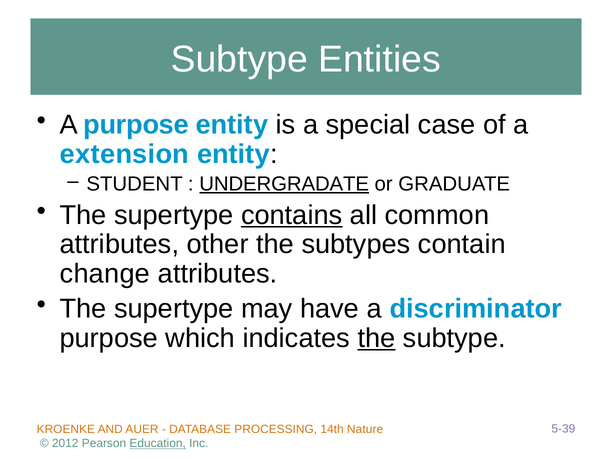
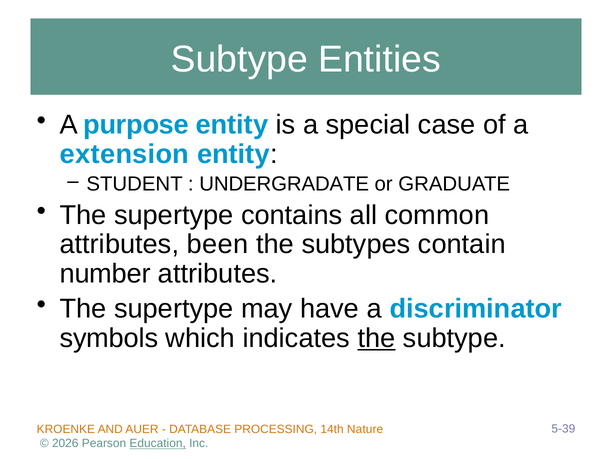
UNDERGRADATE underline: present -> none (284, 184)
contains underline: present -> none (292, 215)
other: other -> been (217, 244)
change: change -> number (105, 274)
purpose: purpose -> symbols (109, 338)
2012: 2012 -> 2026 (65, 444)
